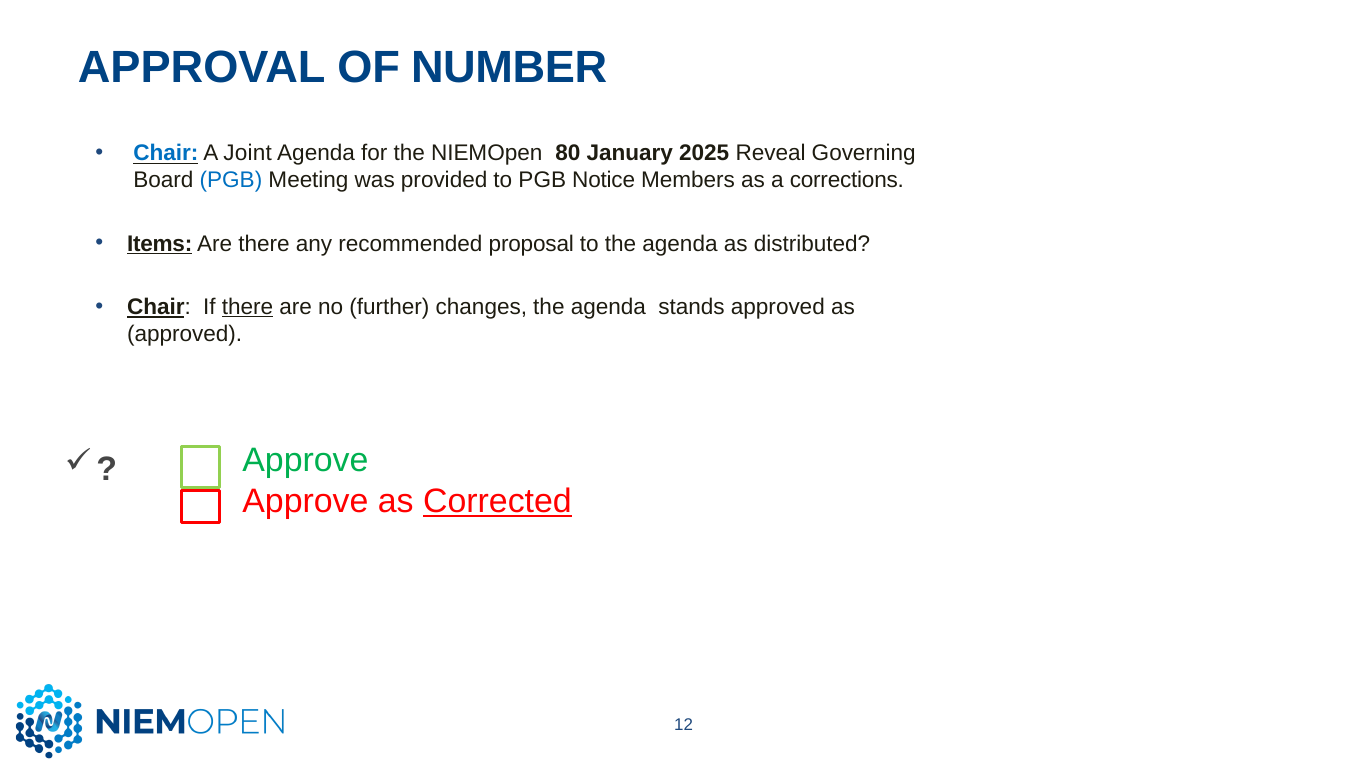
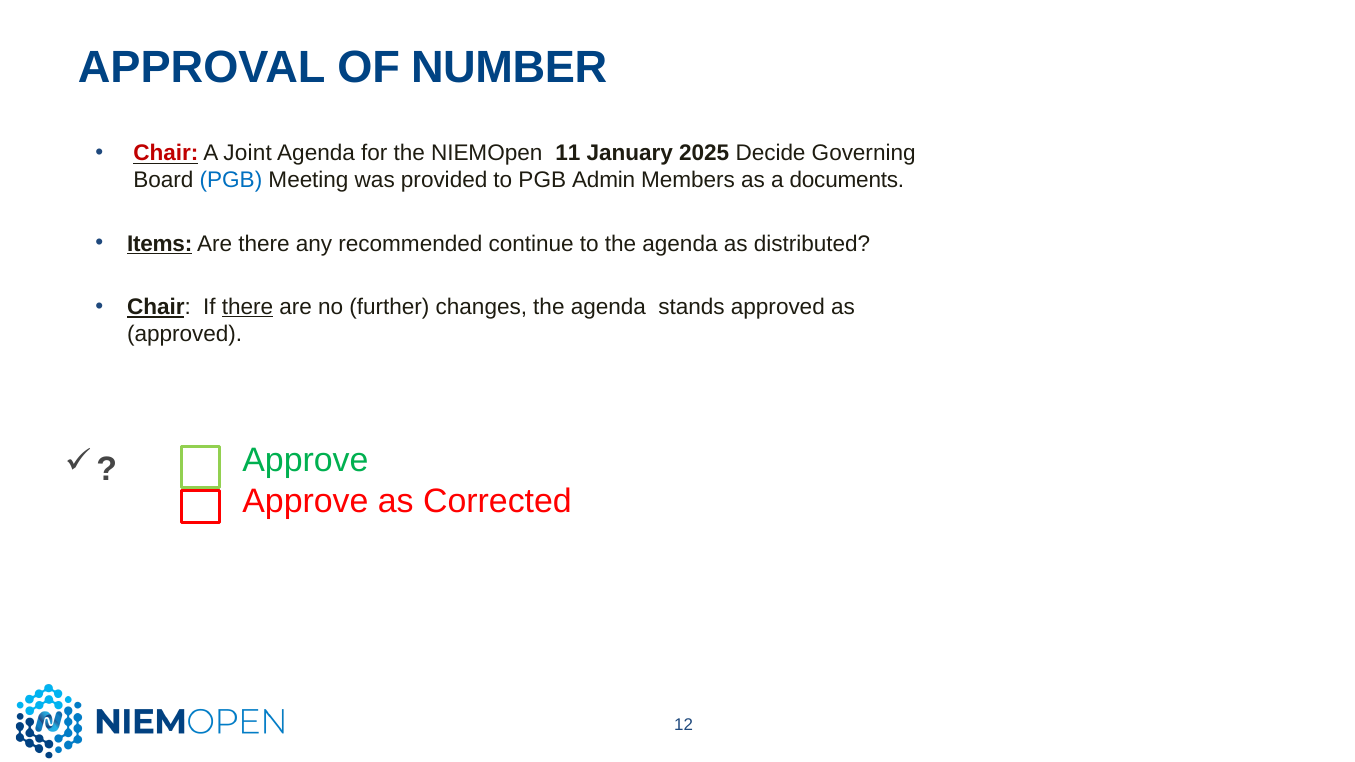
Chair colour: blue -> red (166, 154)
80: 80 -> 11 (568, 154)
Reveal: Reveal -> Decide (771, 154)
Notice: Notice -> Admin (604, 181)
corrections: corrections -> documents (847, 181)
proposal: proposal -> continue (531, 244)
Corrected underline: present -> none (497, 501)
